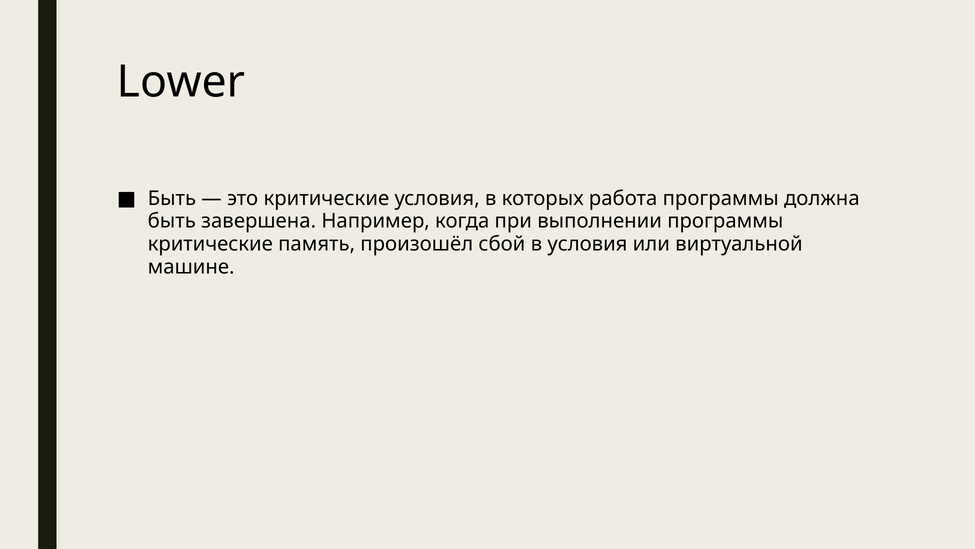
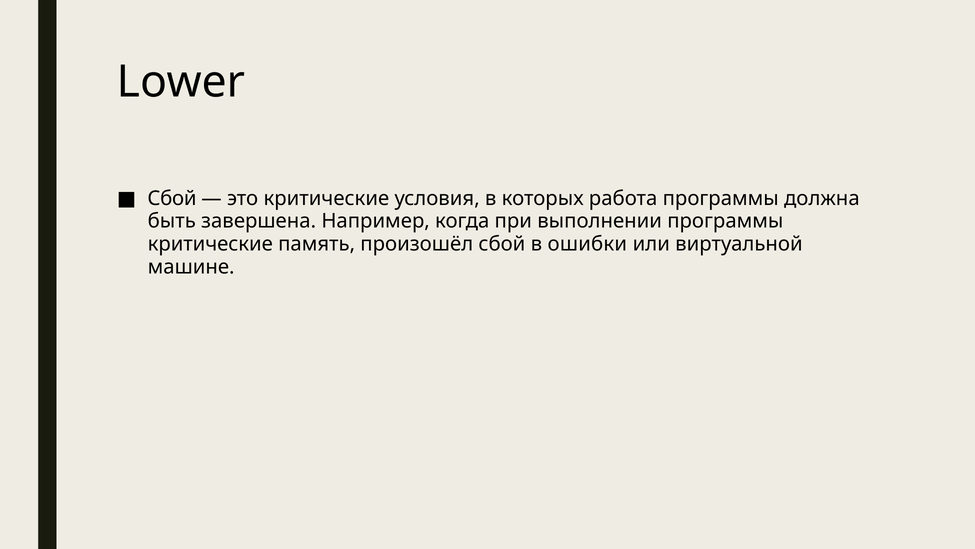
Быть: Быть -> Сбой (172, 198)
в условия: условия -> ошибки (587, 244)
